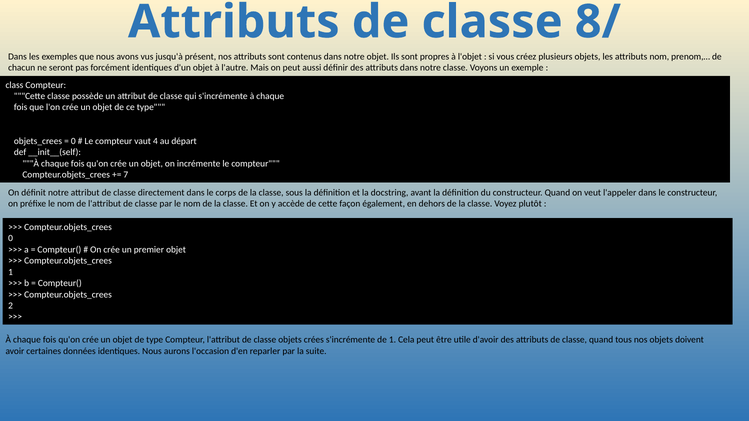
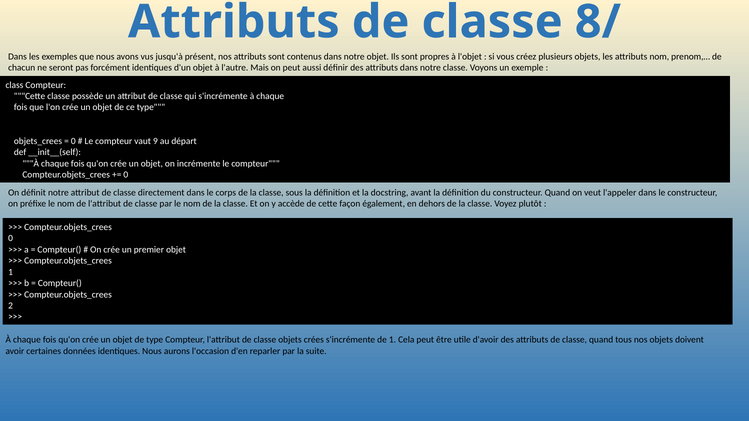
4: 4 -> 9 (155, 141)
7: 7 -> 0 (126, 175)
